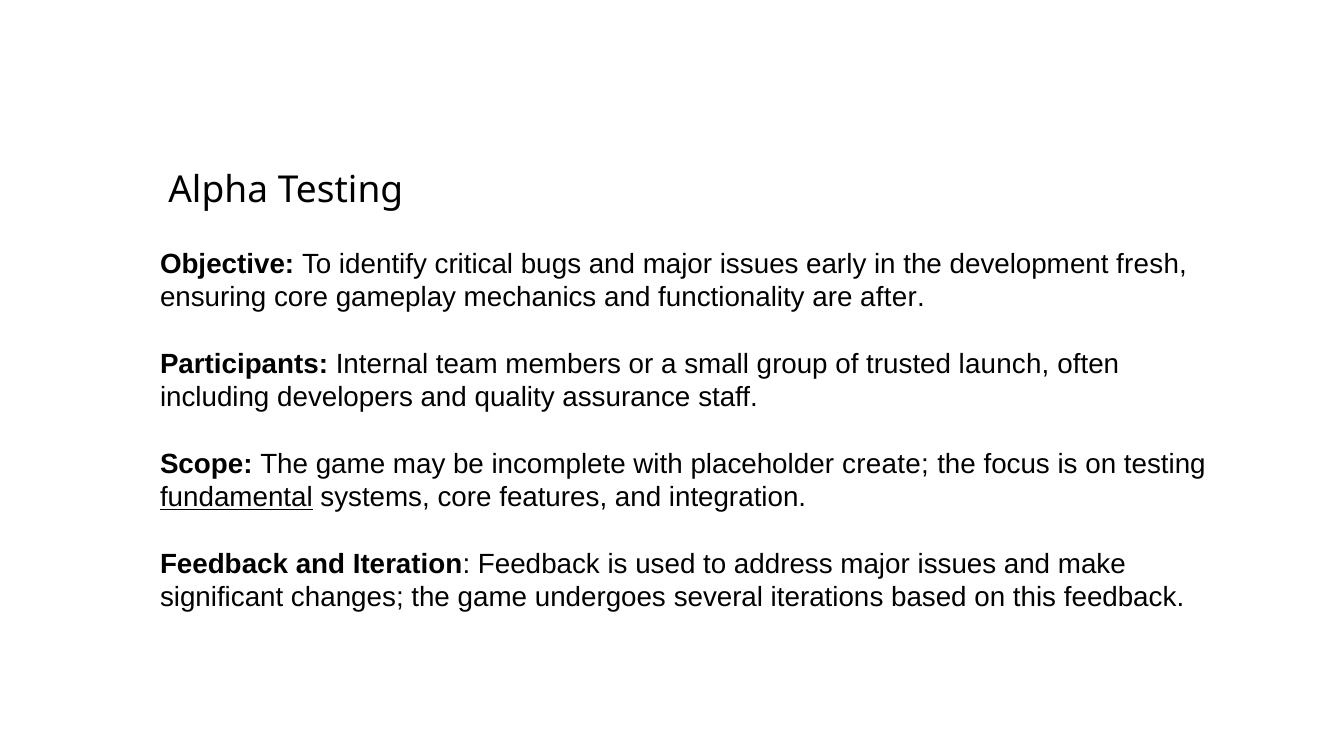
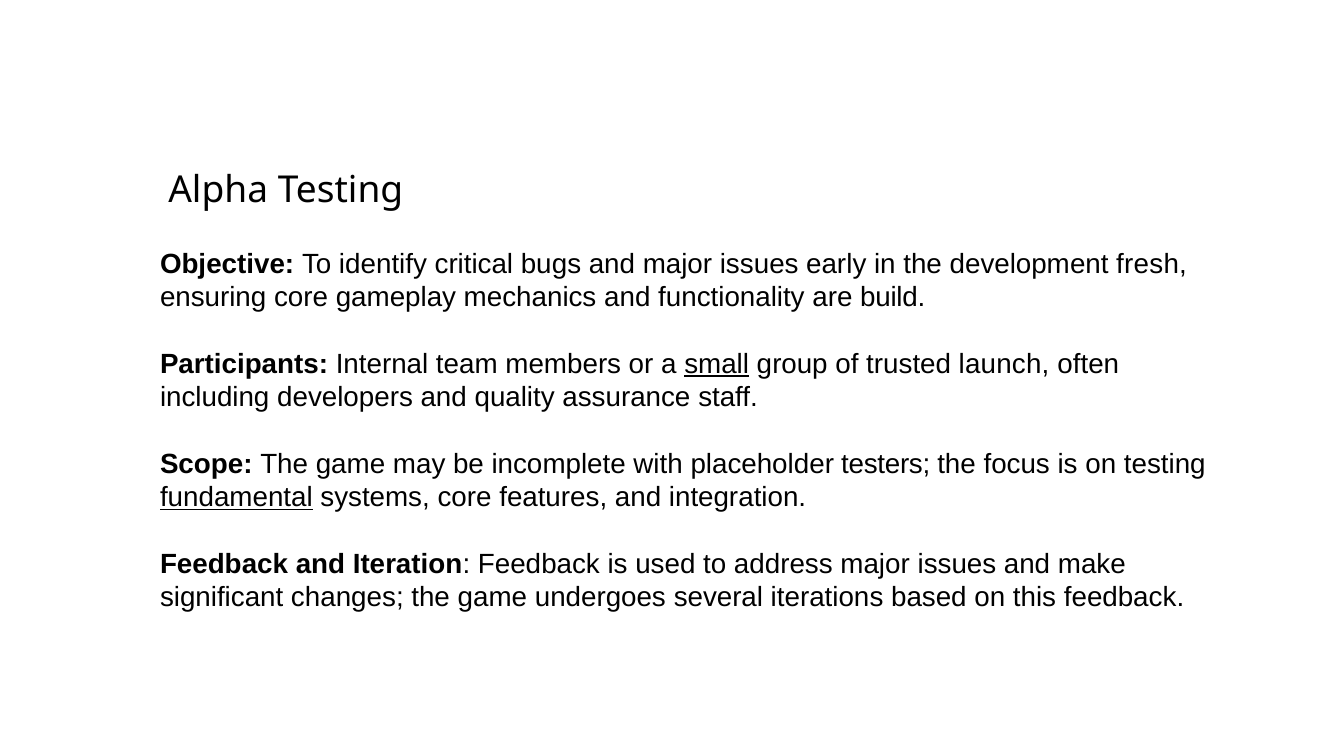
after: after -> build (893, 298)
small underline: none -> present (717, 365)
create: create -> testers (886, 465)
